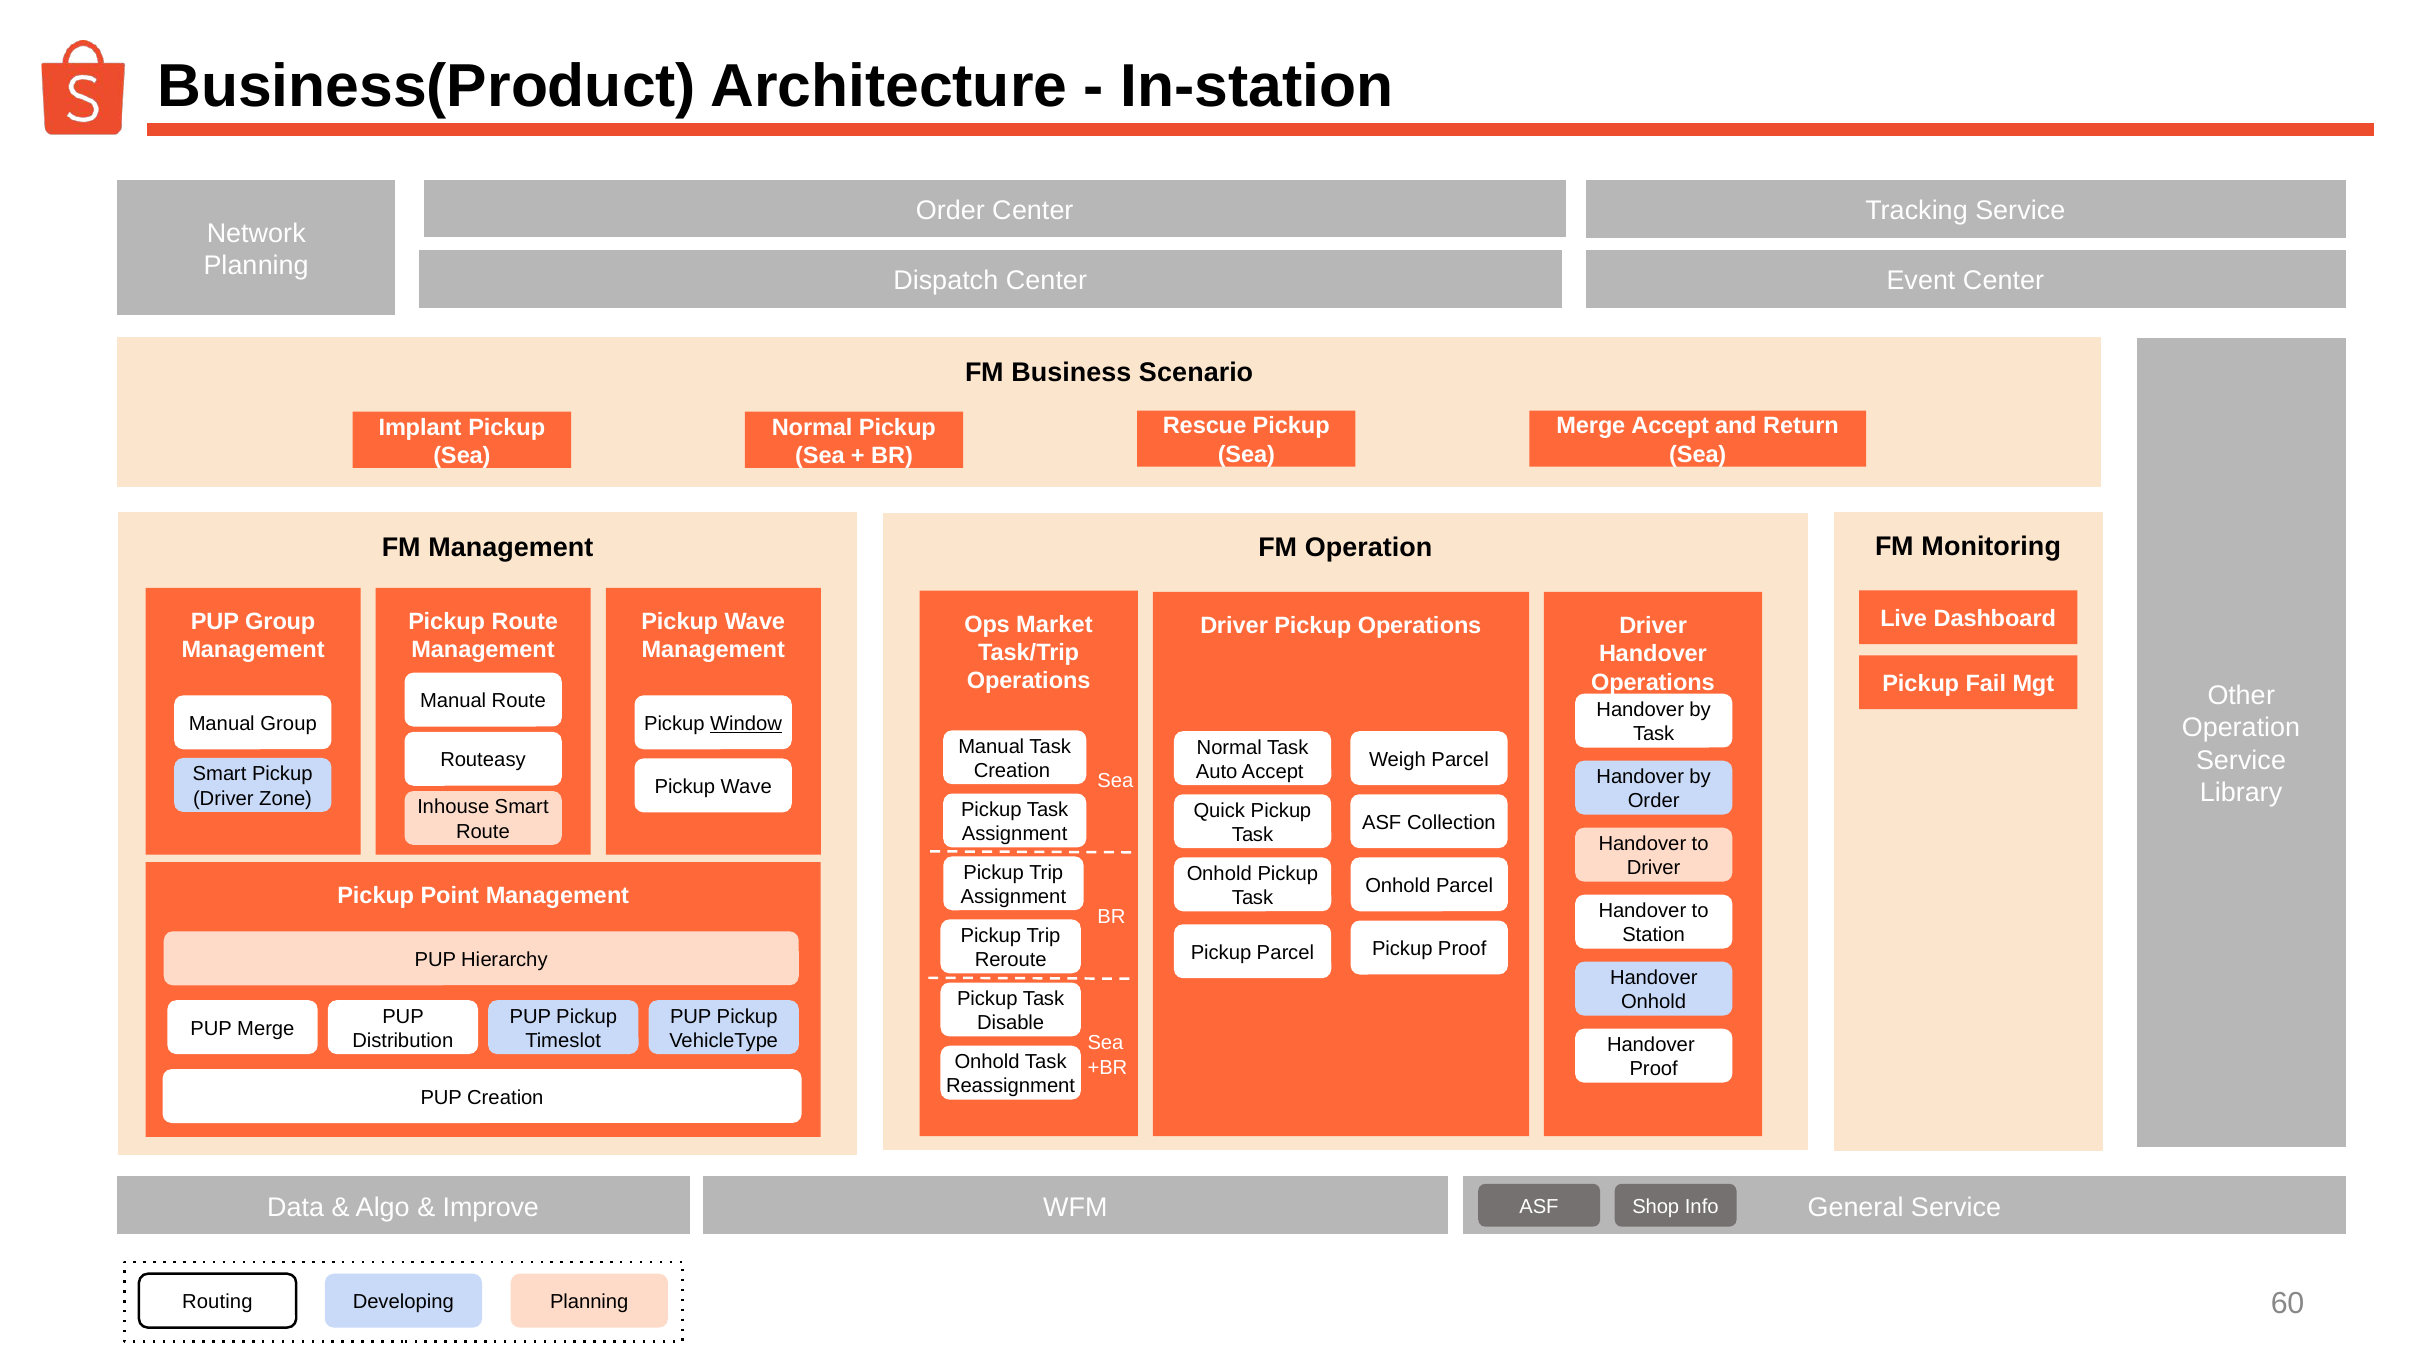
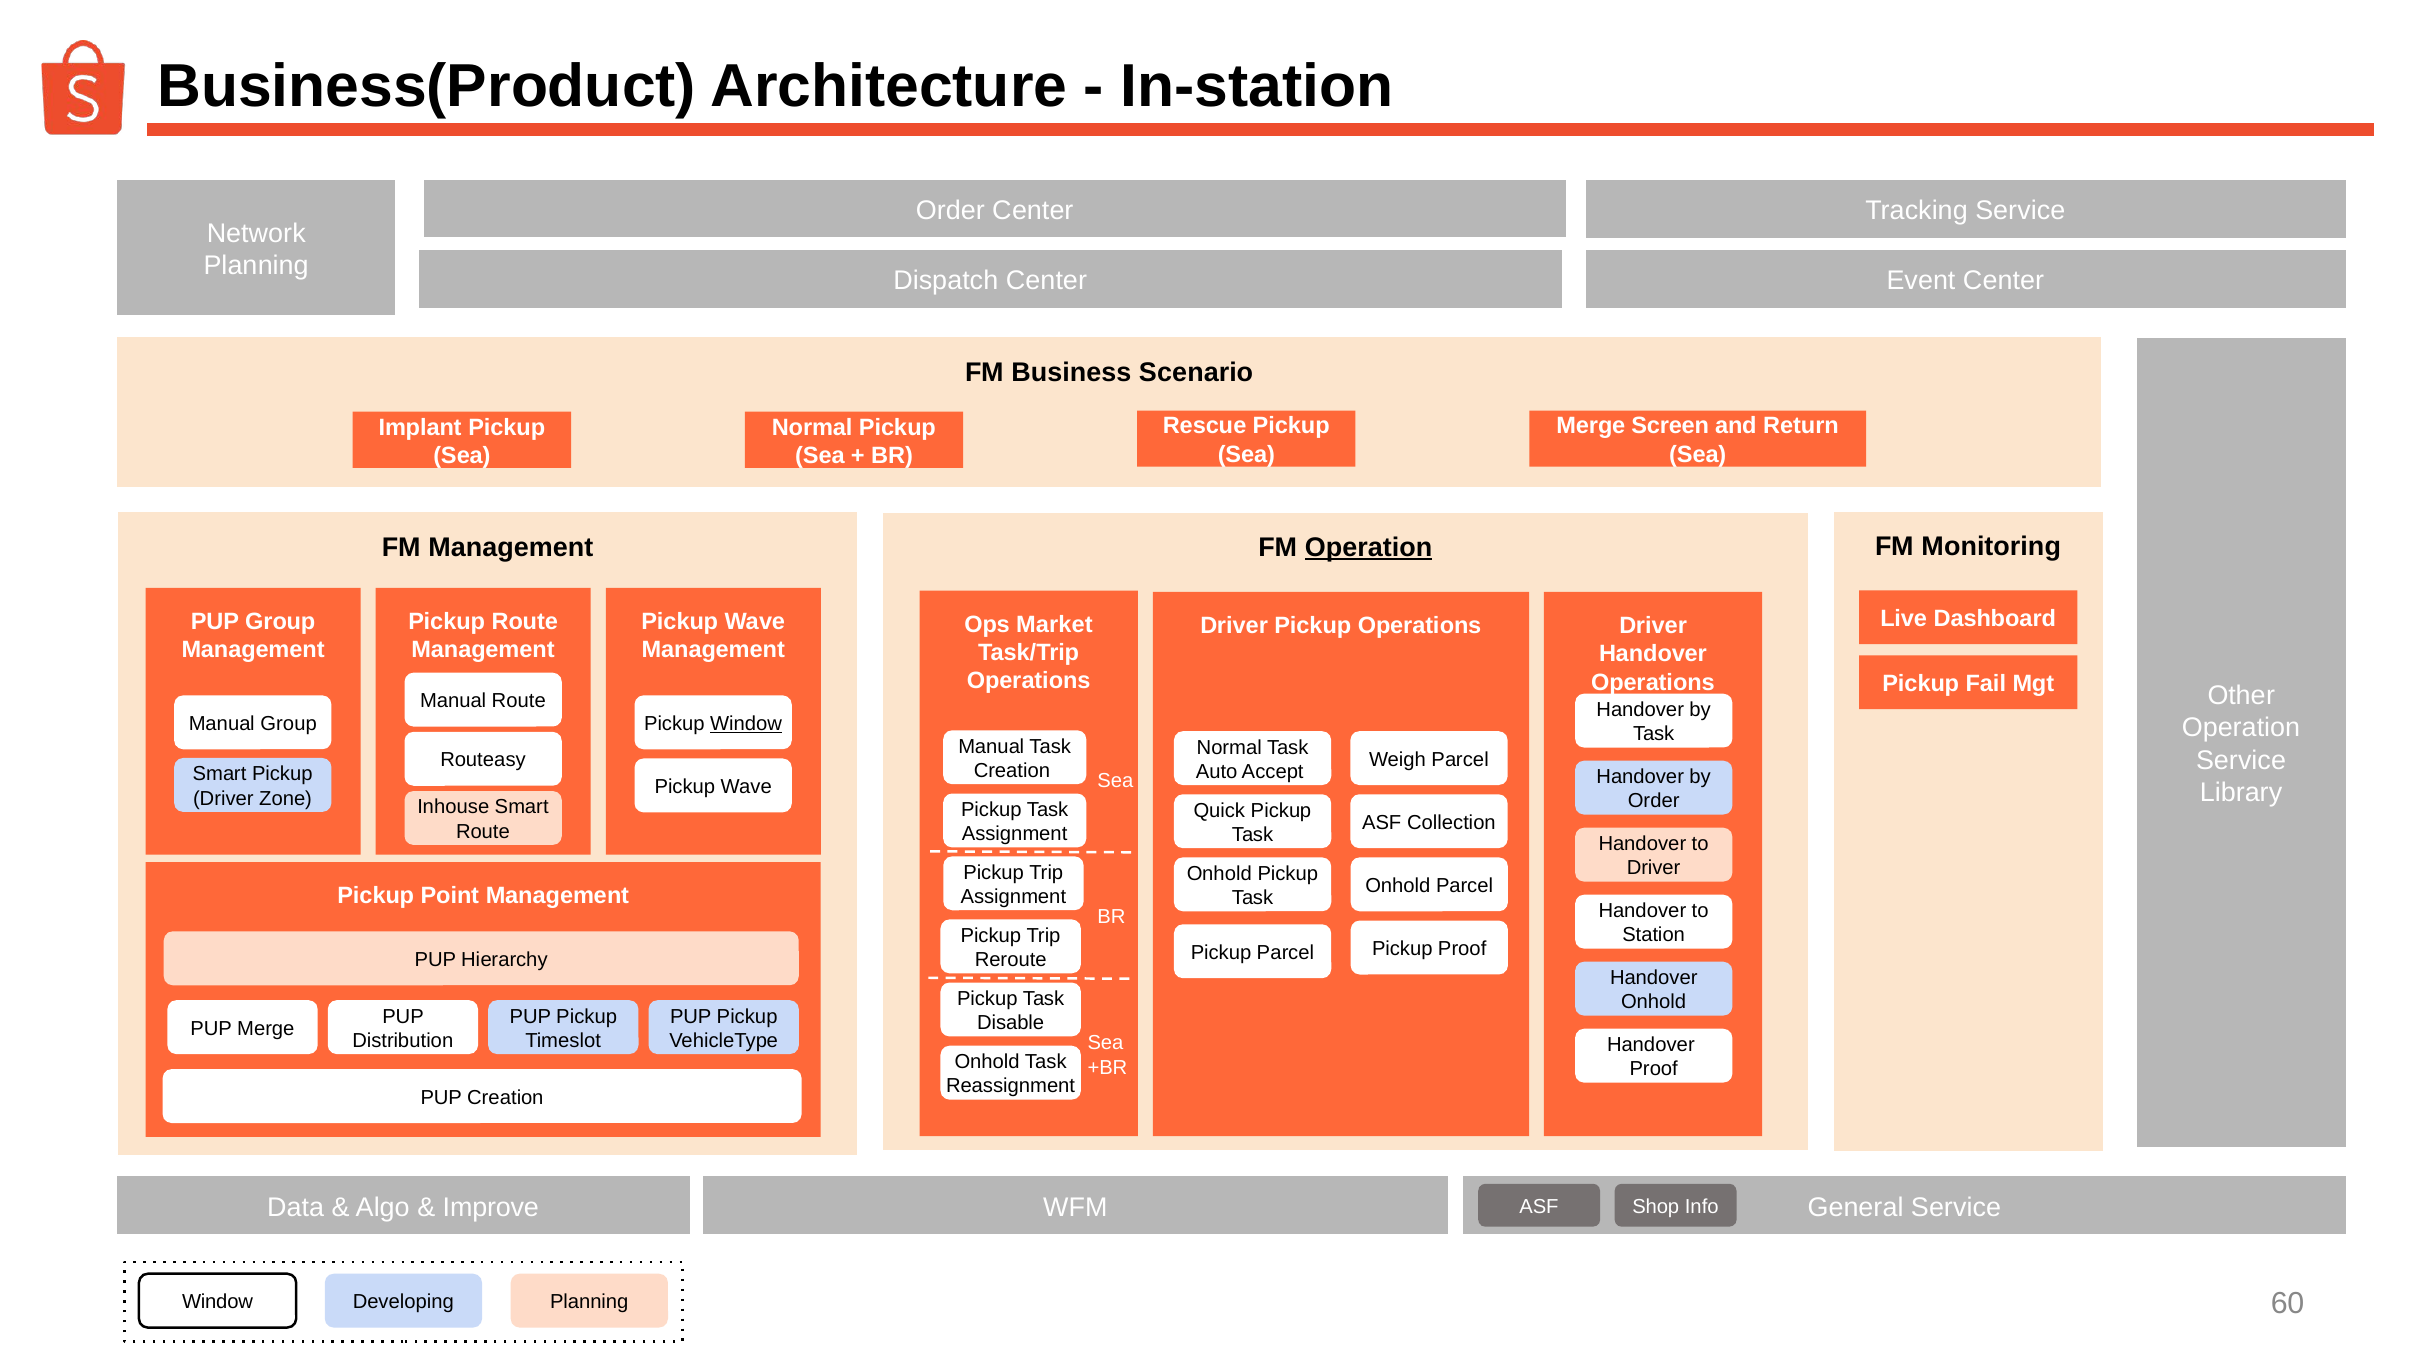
Merge Accept: Accept -> Screen (1670, 426)
Operation underline: none -> present (1369, 548)
Routing: Routing -> Window (217, 1302)
